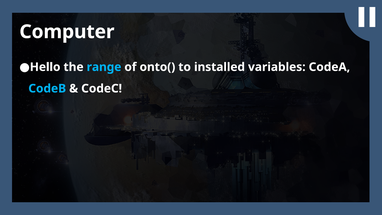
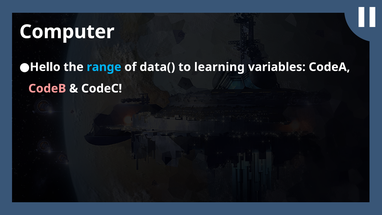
onto(: onto( -> data( (157, 67)
installed: installed -> learning (219, 67)
CodeB colour: light blue -> pink (47, 88)
